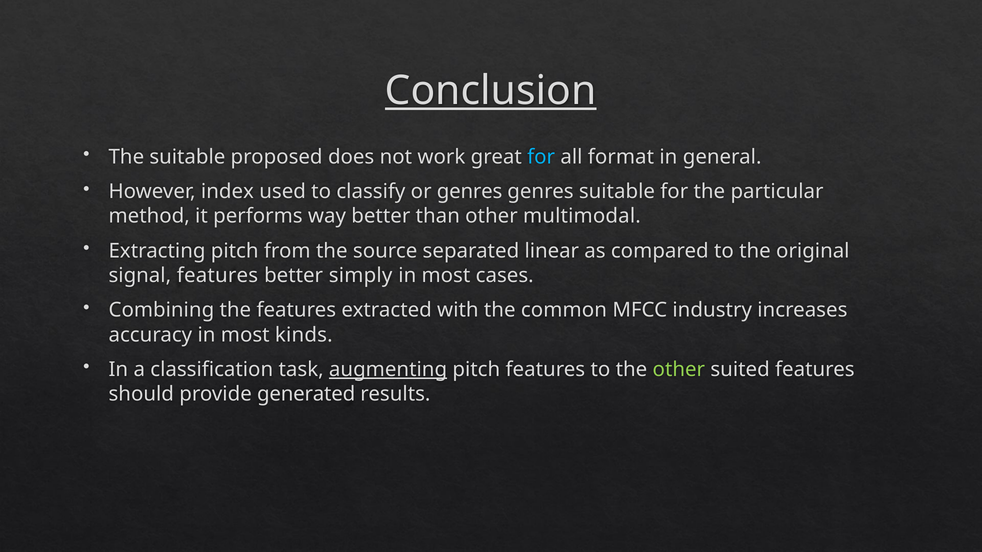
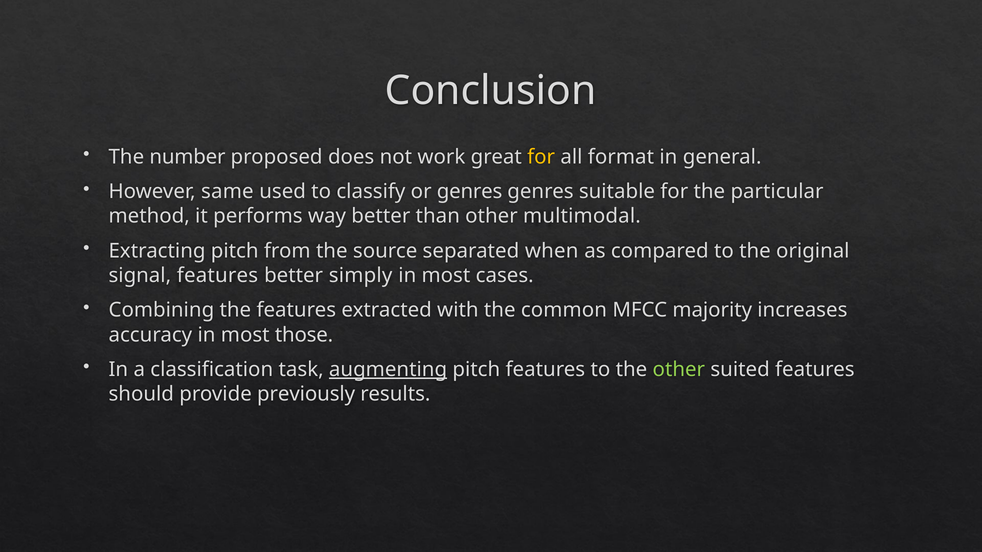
Conclusion underline: present -> none (491, 91)
The suitable: suitable -> number (187, 157)
for colour: light blue -> yellow (541, 157)
index: index -> same (227, 192)
linear: linear -> when (552, 251)
industry: industry -> majority (712, 310)
kinds: kinds -> those (304, 335)
generated: generated -> previously (306, 394)
